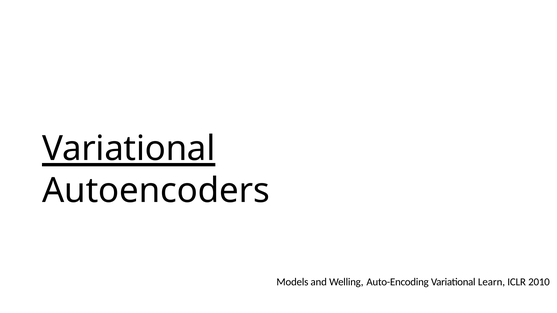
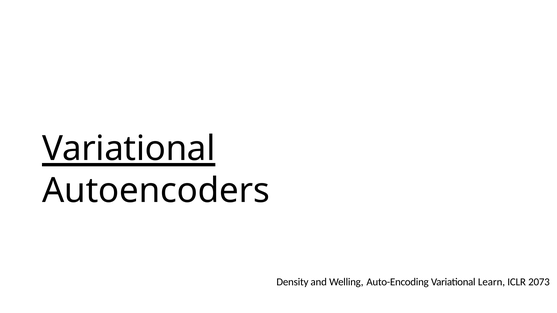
Models: Models -> Density (292, 282)
2010: 2010 -> 2073 (539, 282)
